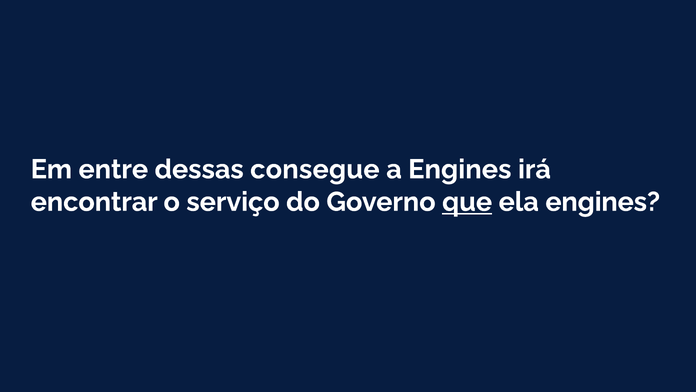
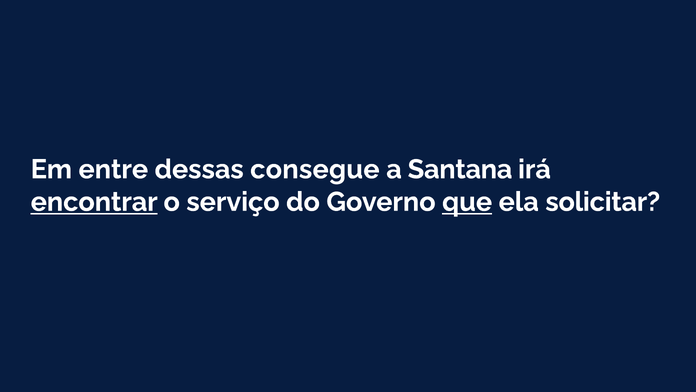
a Engines: Engines -> Santana (460, 169)
encontrar underline: none -> present (94, 202)
ela engines: engines -> solicitar (603, 202)
